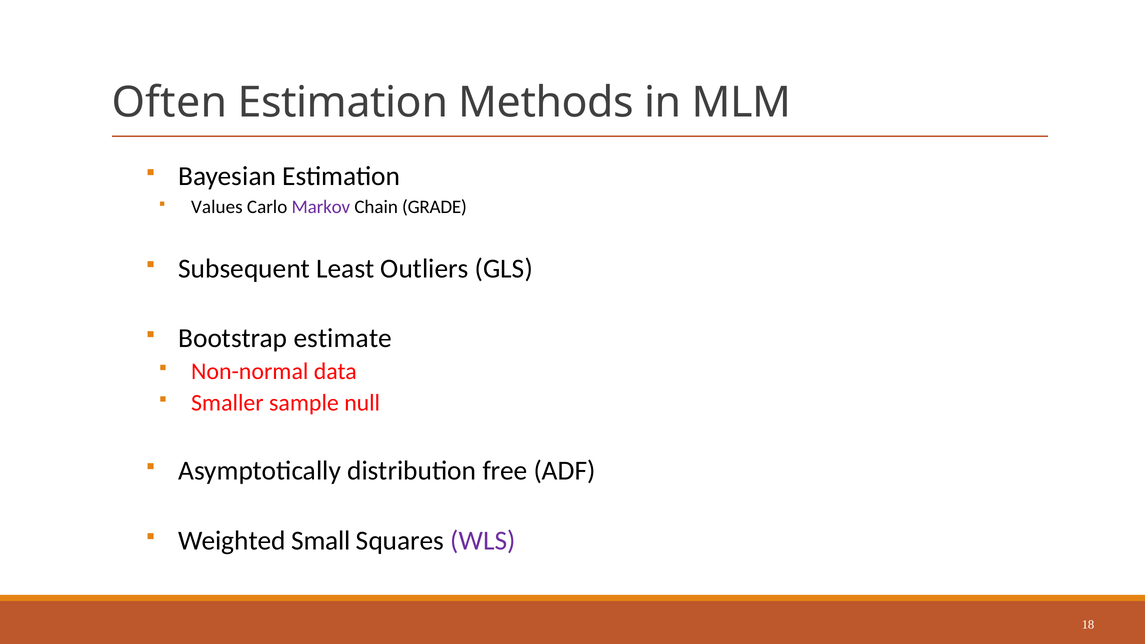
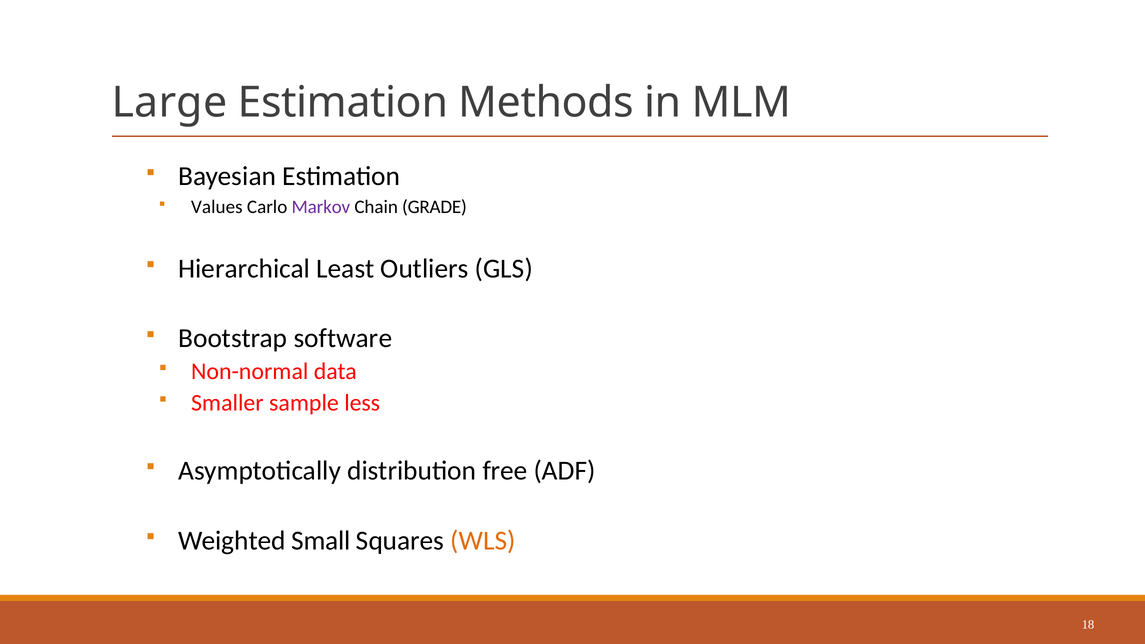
Often: Often -> Large (169, 102)
Subsequent: Subsequent -> Hierarchical (244, 268)
estimate: estimate -> software (343, 338)
null: null -> less (362, 403)
WLS colour: purple -> orange (483, 541)
